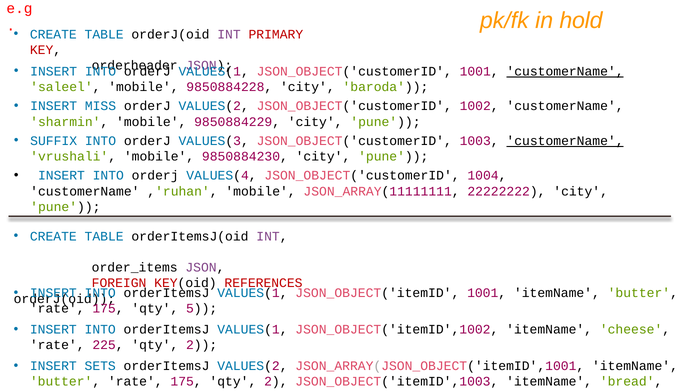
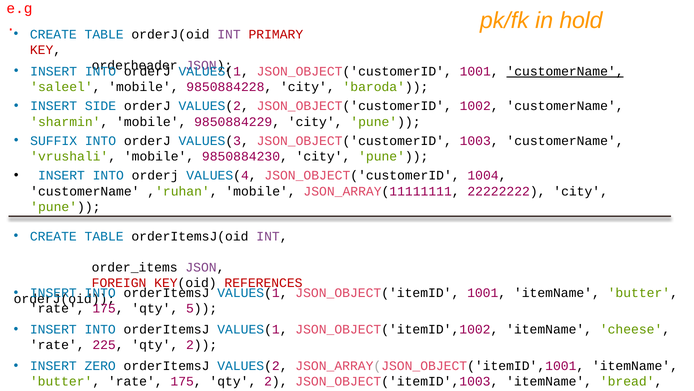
MISS: MISS -> SIDE (100, 106)
customerName underline: present -> none (565, 141)
SETS: SETS -> ZERO (100, 365)
